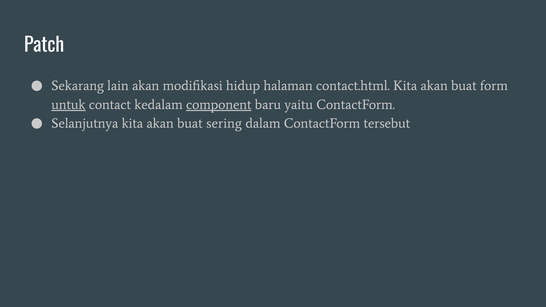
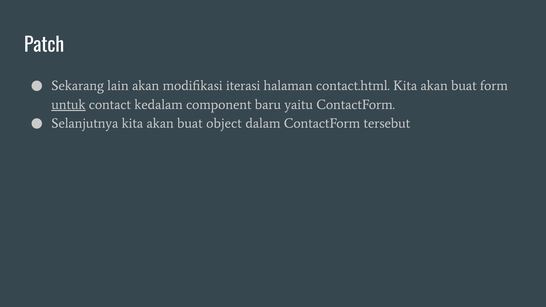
hidup: hidup -> iterasi (243, 86)
component underline: present -> none (219, 105)
sering: sering -> object (224, 124)
